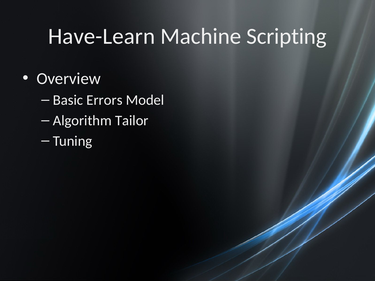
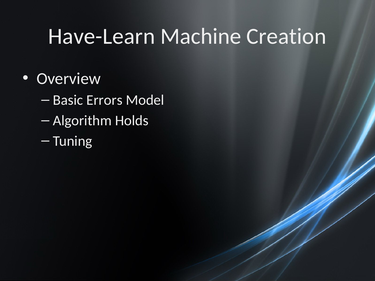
Scripting: Scripting -> Creation (286, 36)
Tailor: Tailor -> Holds (132, 121)
